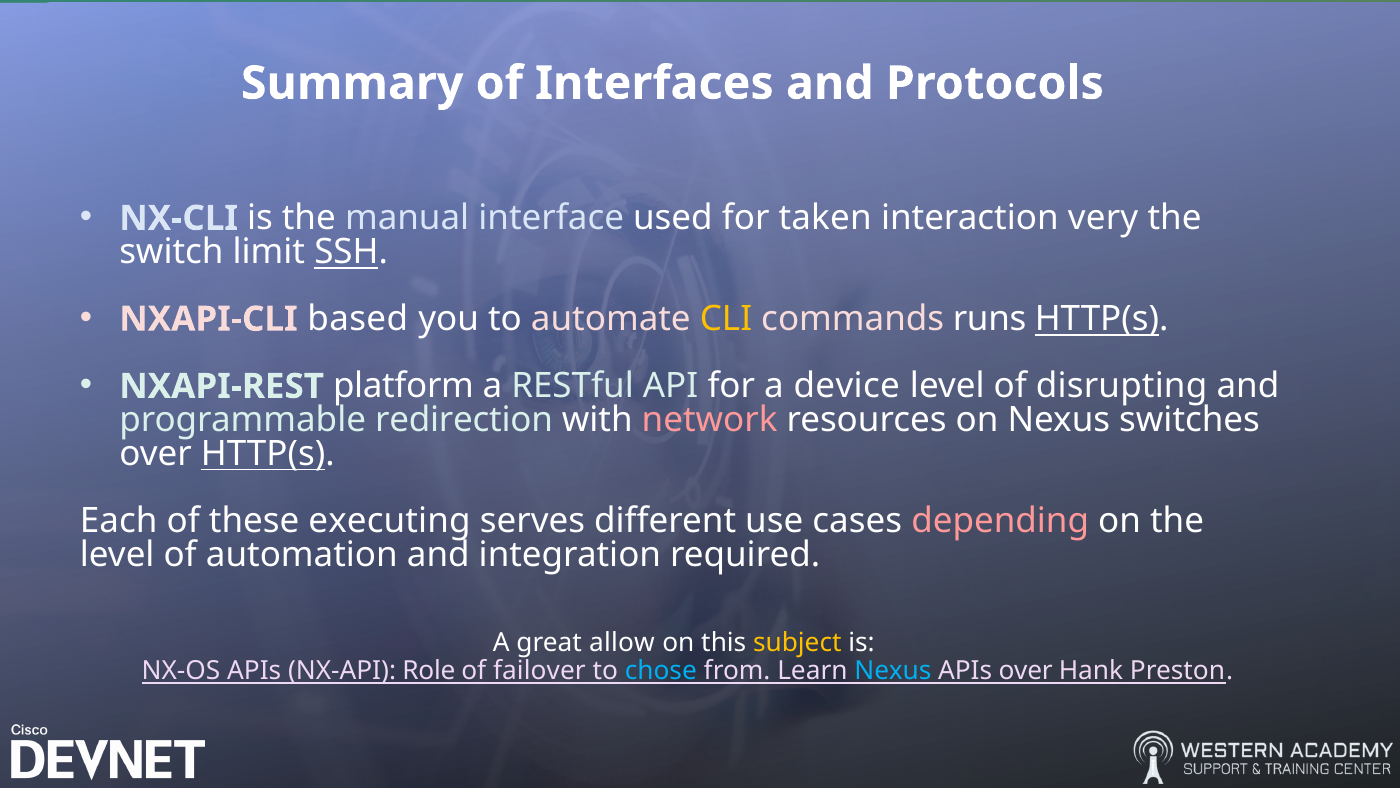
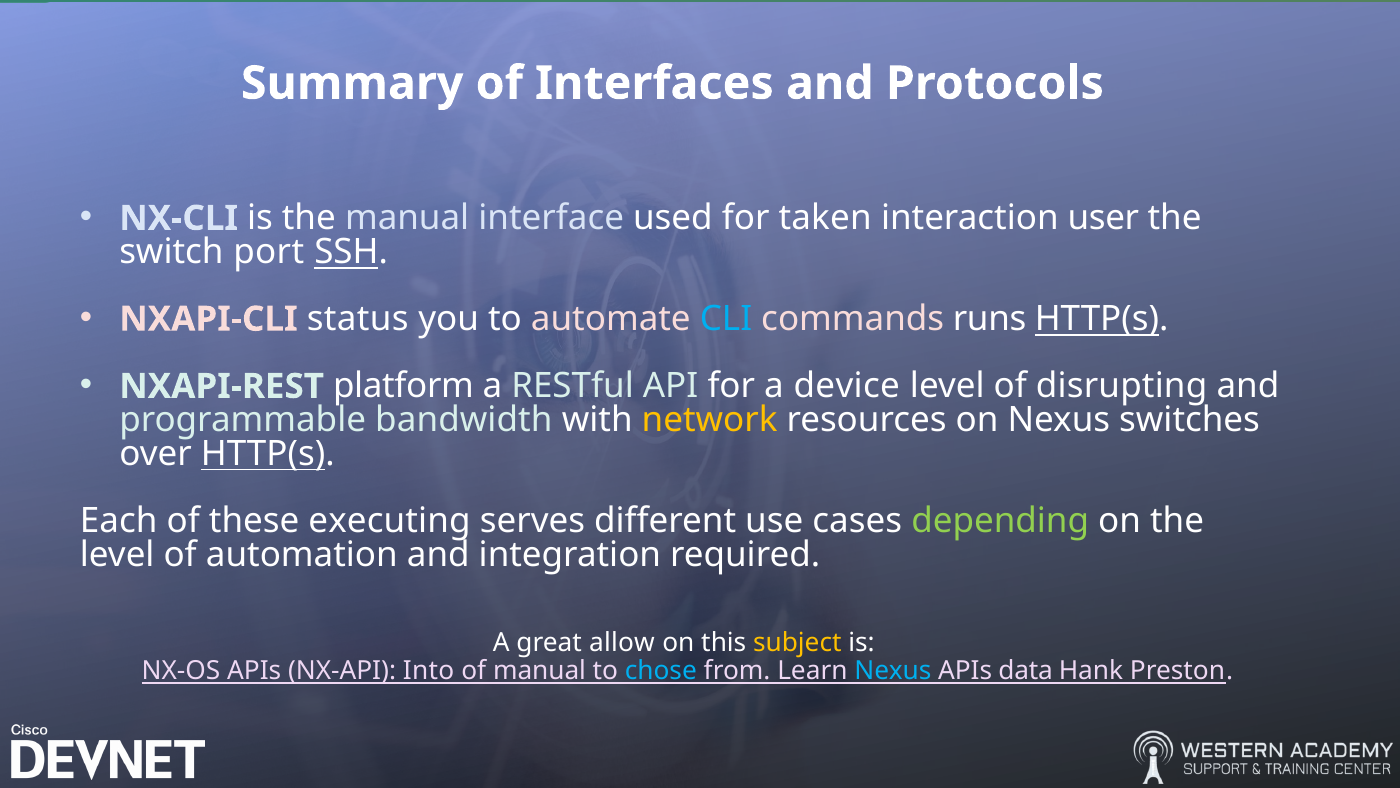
very: very -> user (1103, 218)
limit: limit -> port (269, 252)
based: based -> status (358, 319)
CLI colour: yellow -> light blue (726, 319)
redirection: redirection -> bandwidth (464, 420)
network colour: pink -> yellow (710, 420)
depending colour: pink -> light green (1000, 521)
Role: Role -> Into (429, 671)
of failover: failover -> manual (539, 671)
APIs over: over -> data (1026, 671)
